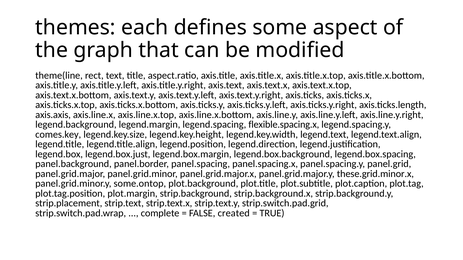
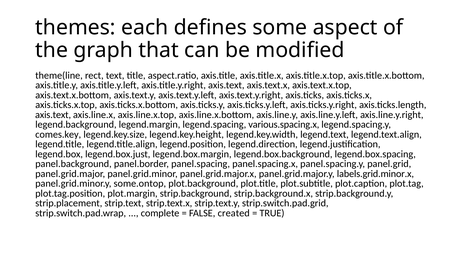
axis.axis: axis.axis -> axis.text (53, 115)
flexible.spacing.x: flexible.spacing.x -> various.spacing.x (284, 125)
these.grid.minor.x: these.grid.minor.x -> labels.grid.minor.x (375, 174)
